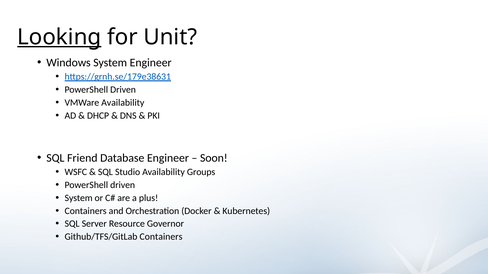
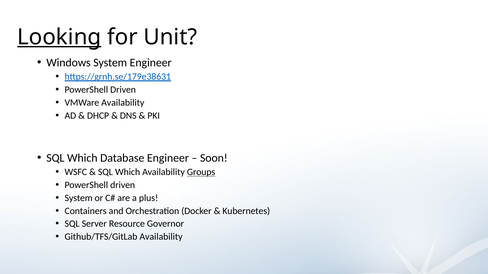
Friend: Friend -> Which (82, 158)
Studio: Studio -> Which (128, 172)
Groups underline: none -> present (201, 172)
Github/TFS/GitLab Containers: Containers -> Availability (161, 237)
